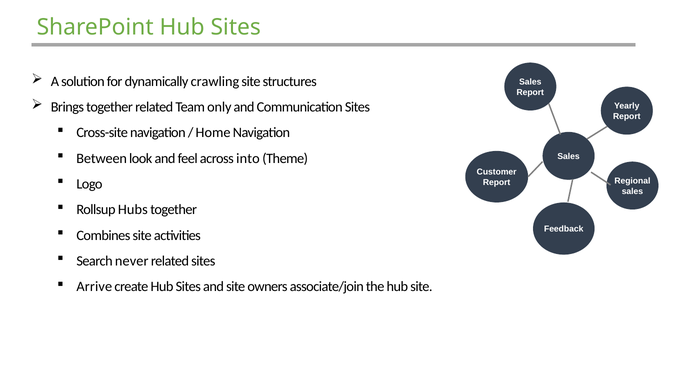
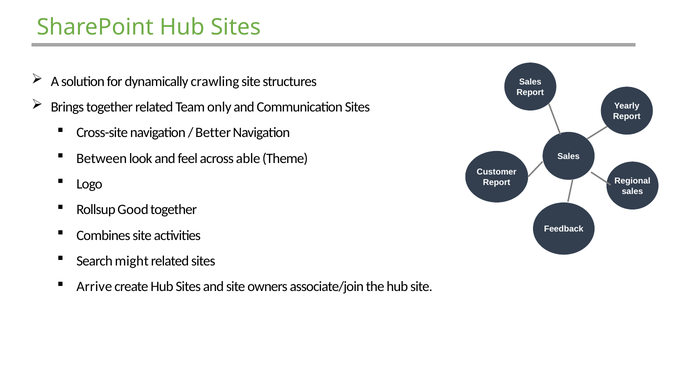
Home: Home -> Better (213, 133)
into: into -> able (248, 158)
Hubs: Hubs -> Good (133, 210)
never: never -> might (132, 261)
